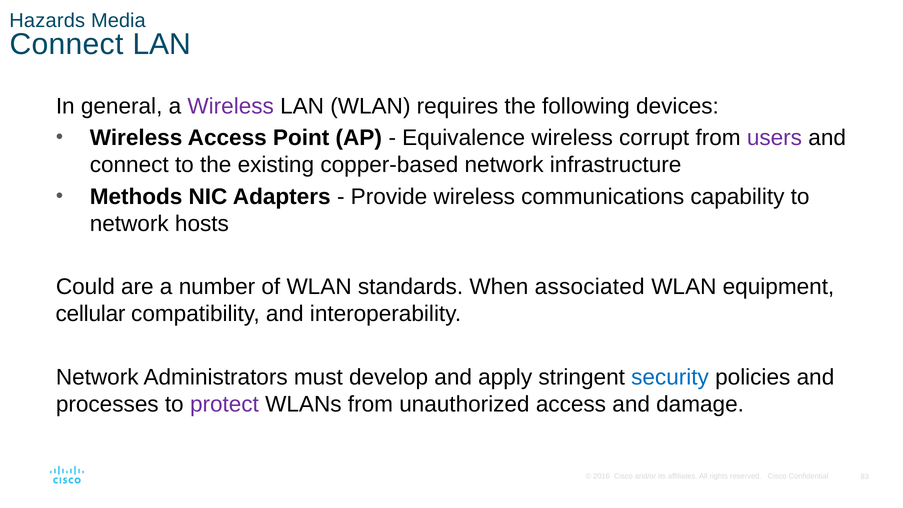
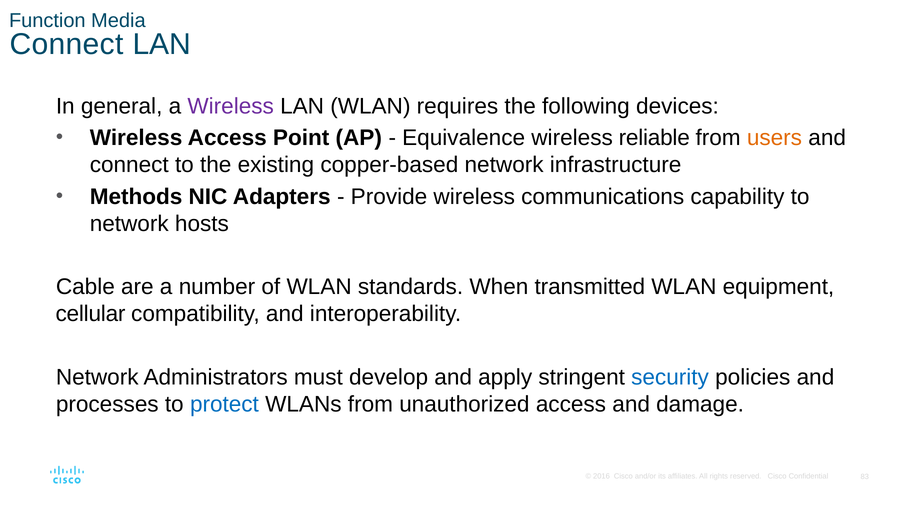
Hazards: Hazards -> Function (47, 21)
corrupt: corrupt -> reliable (654, 138)
users colour: purple -> orange (774, 138)
Could: Could -> Cable (85, 287)
associated: associated -> transmitted (590, 287)
protect colour: purple -> blue (224, 404)
